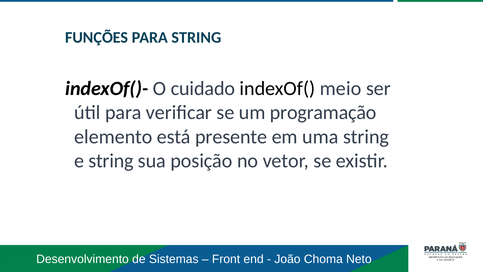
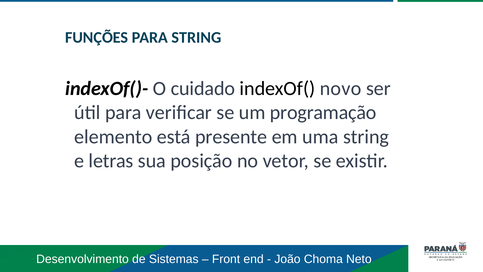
meio: meio -> novo (341, 88)
e string: string -> letras (111, 161)
